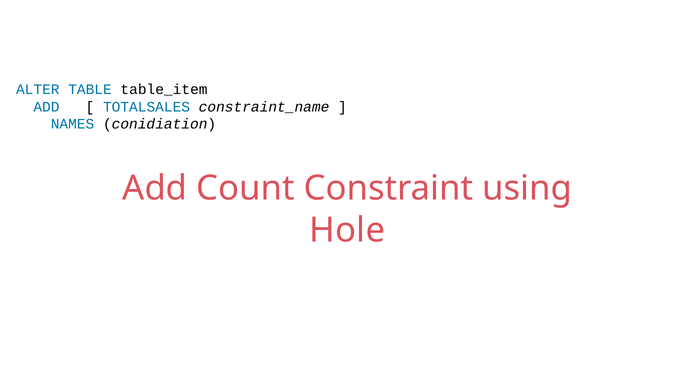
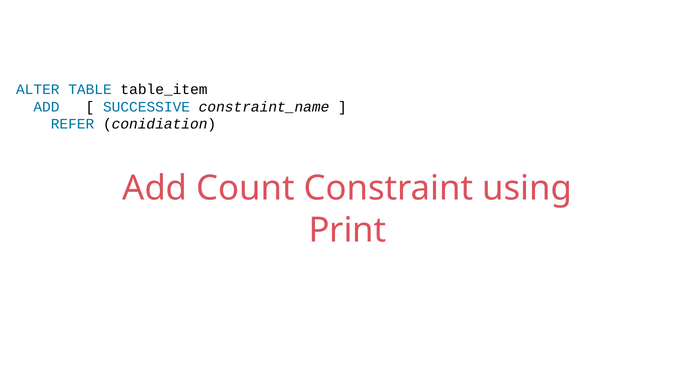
TOTALSALES: TOTALSALES -> SUCCESSIVE (147, 107)
NAMES: NAMES -> REFER (73, 124)
Hole: Hole -> Print (347, 230)
